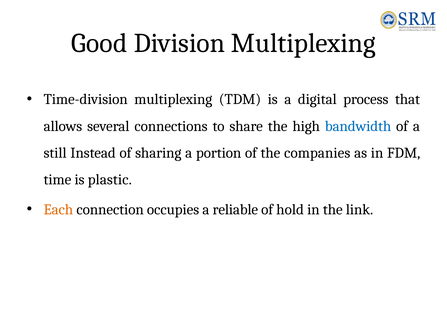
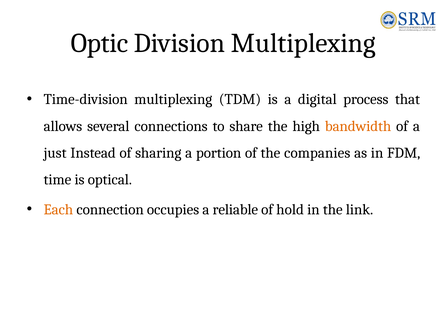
Good: Good -> Optic (100, 43)
bandwidth colour: blue -> orange (358, 126)
still: still -> just (55, 153)
plastic: plastic -> optical (110, 180)
